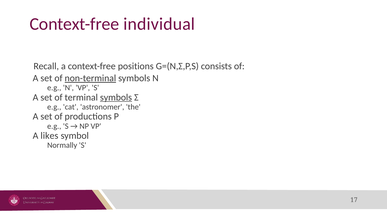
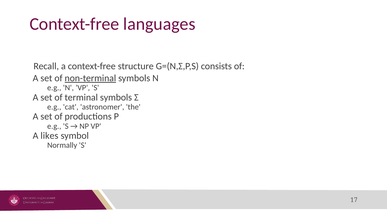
individual: individual -> languages (159, 24)
positions: positions -> structure (136, 66)
symbols underline: present -> none (116, 97)
